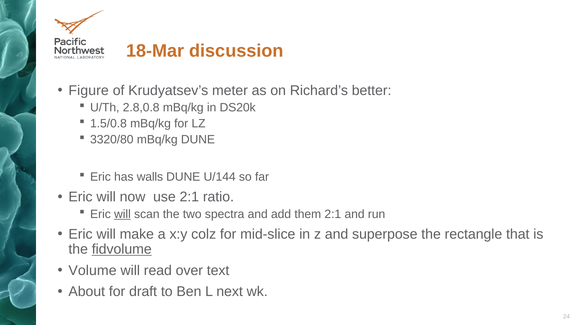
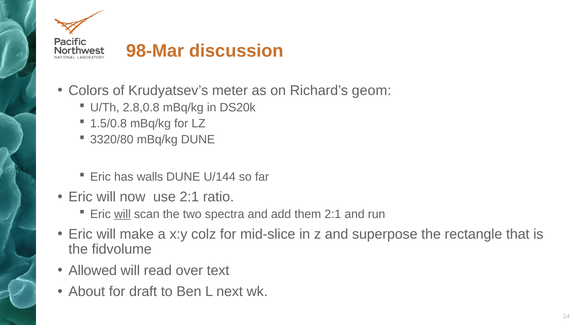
18-Mar: 18-Mar -> 98-Mar (155, 51)
Figure: Figure -> Colors (89, 90)
better: better -> geom (372, 90)
fidvolume underline: present -> none (122, 249)
Volume: Volume -> Allowed (93, 270)
